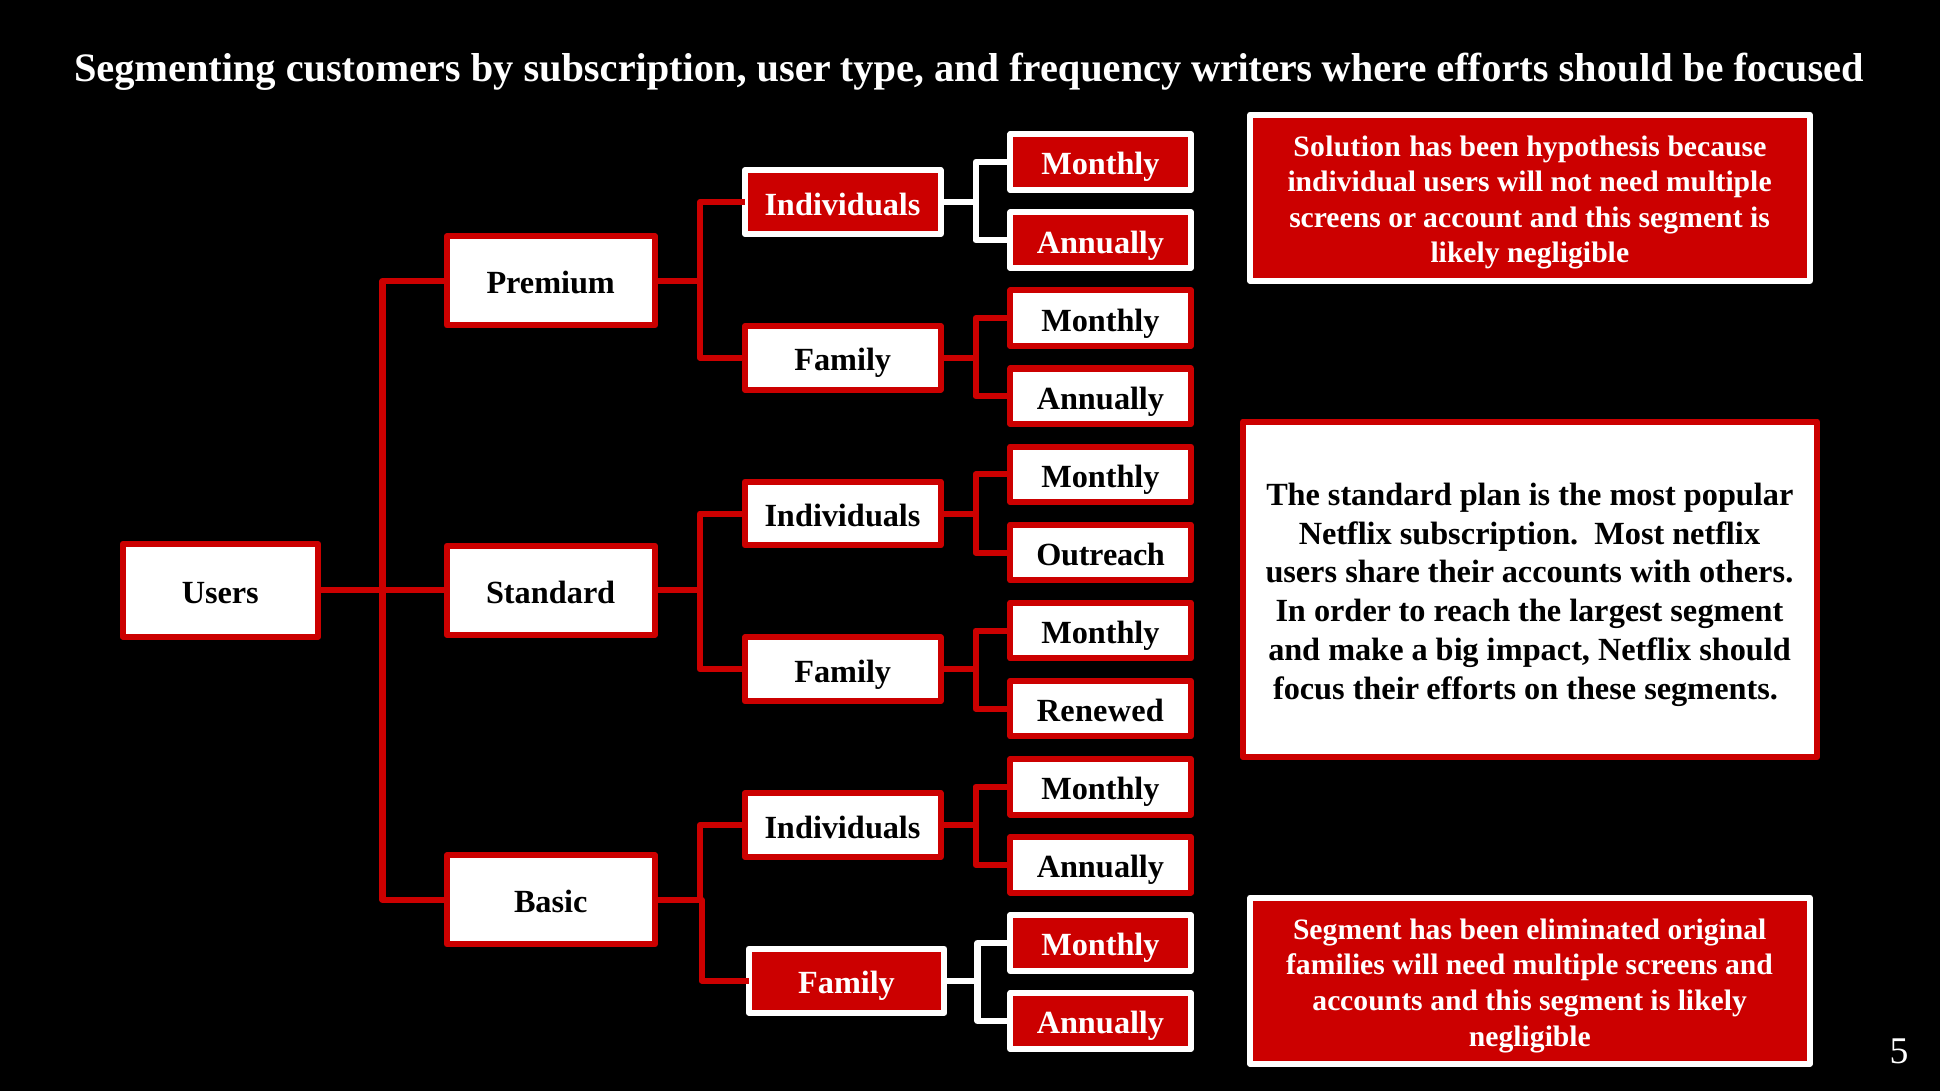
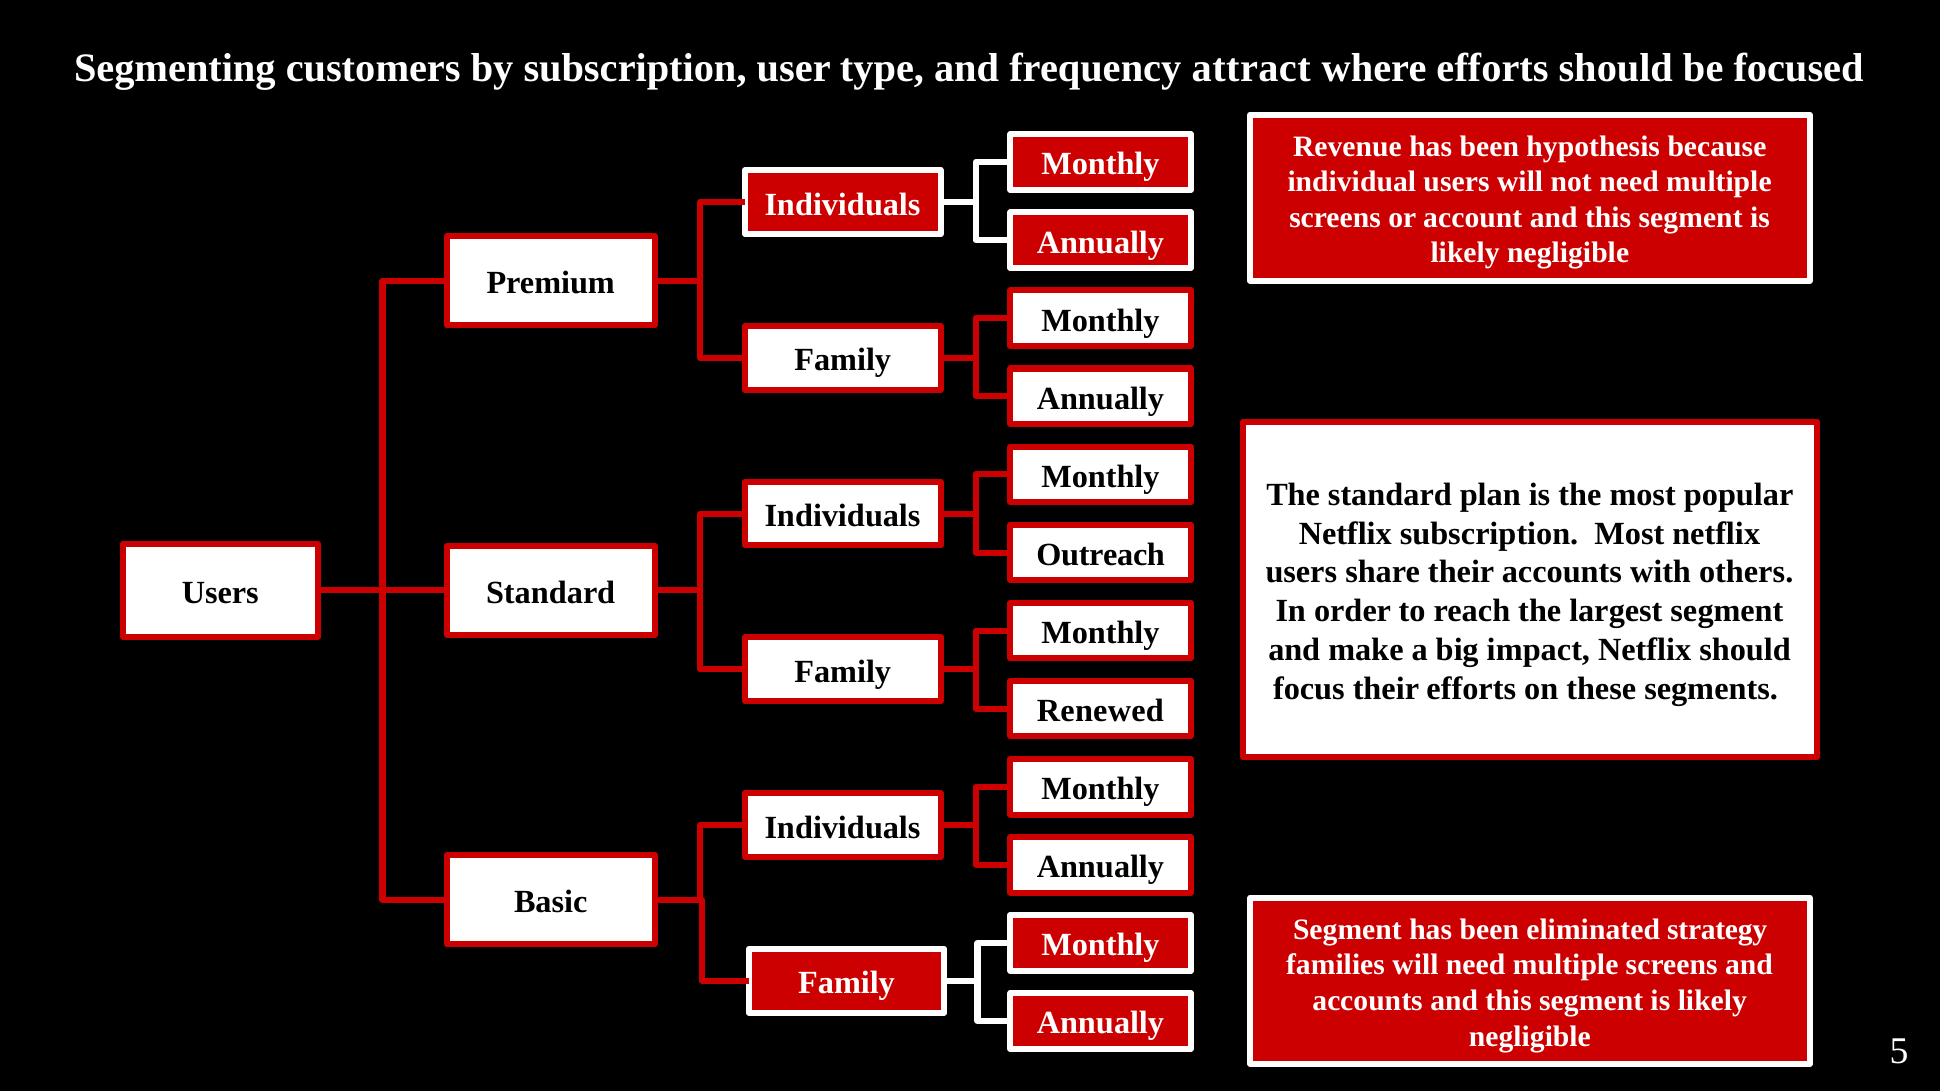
writers: writers -> attract (1251, 68)
Solution: Solution -> Revenue (1347, 146)
original: original -> strategy (1717, 930)
